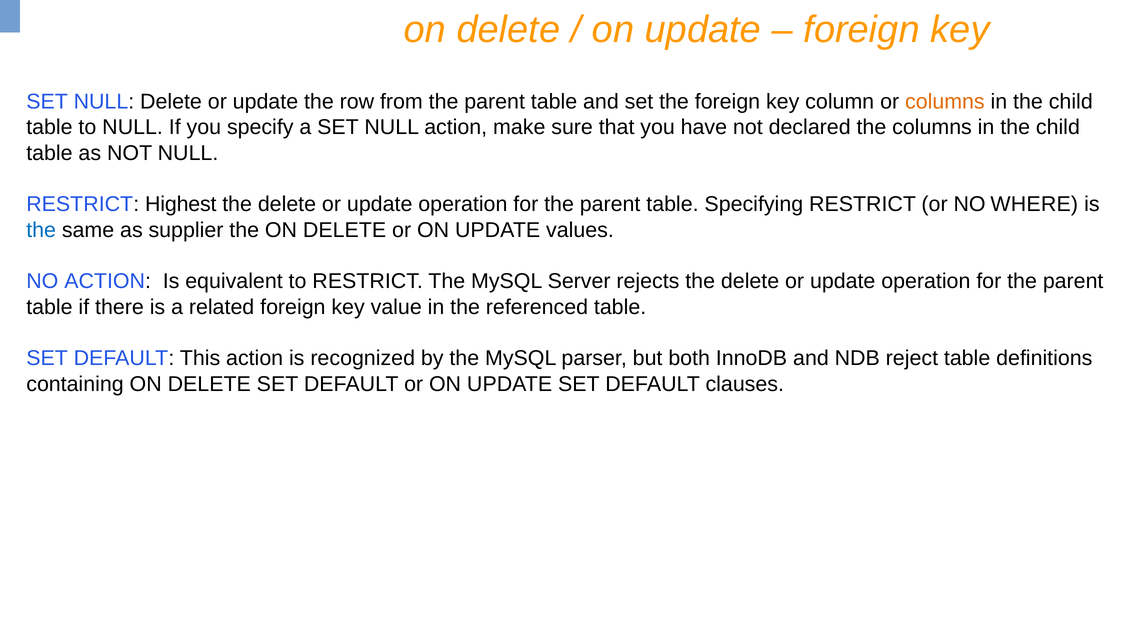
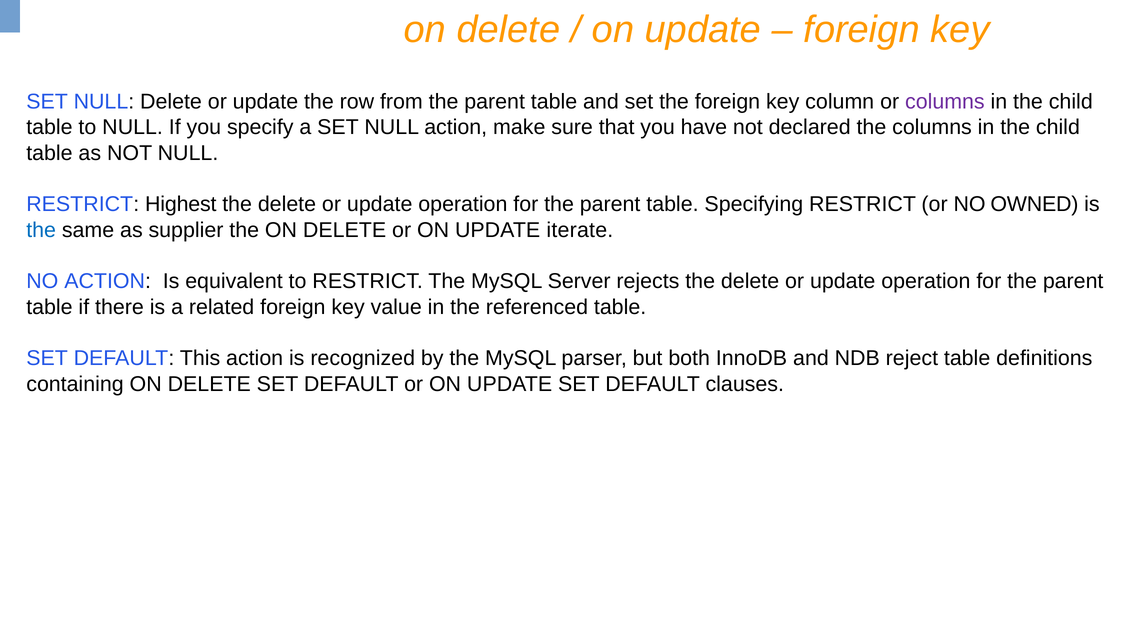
columns colour: orange -> purple (945, 102)
WHERE: WHERE -> OWNED (1034, 204)
values: values -> iterate (580, 230)
